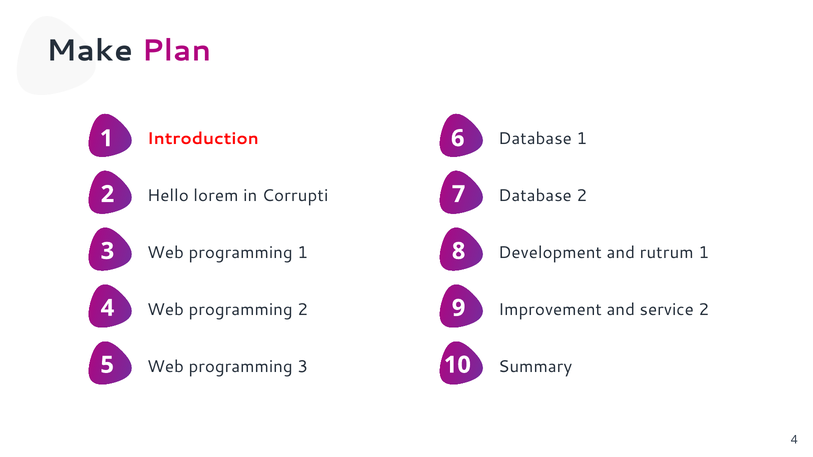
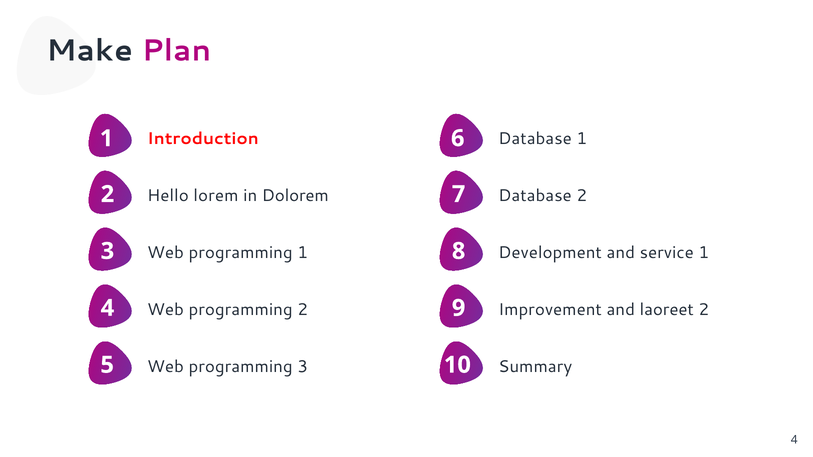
Corrupti: Corrupti -> Dolorem (295, 196)
rutrum: rutrum -> service (667, 253)
service: service -> laoreet (667, 310)
